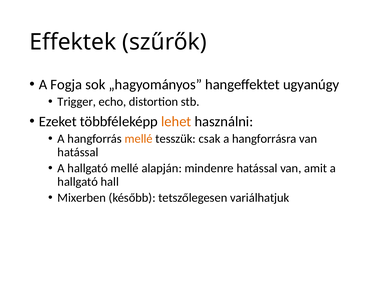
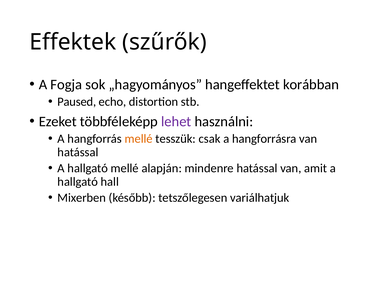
ugyanúgy: ugyanúgy -> korábban (311, 84)
Trigger: Trigger -> Paused (77, 102)
lehet colour: orange -> purple (176, 121)
